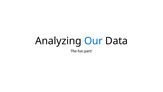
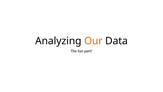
Our colour: blue -> orange (93, 41)
